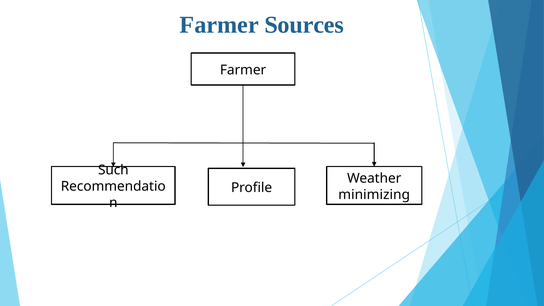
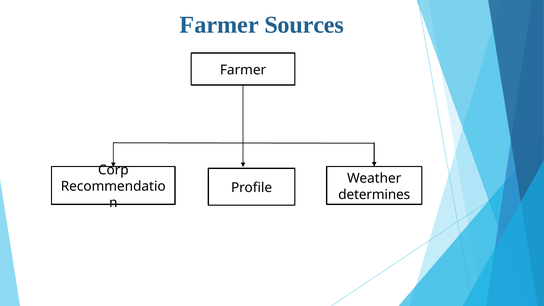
Such: Such -> Corp (113, 170)
minimizing: minimizing -> determines (374, 195)
